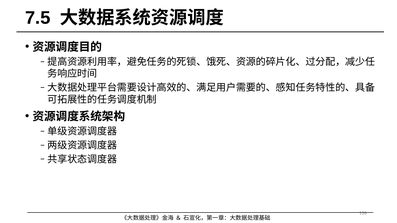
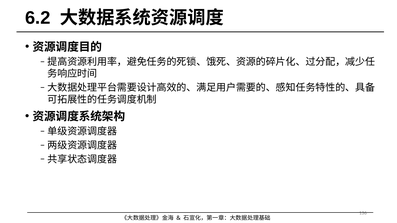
7.5: 7.5 -> 6.2 (38, 18)
